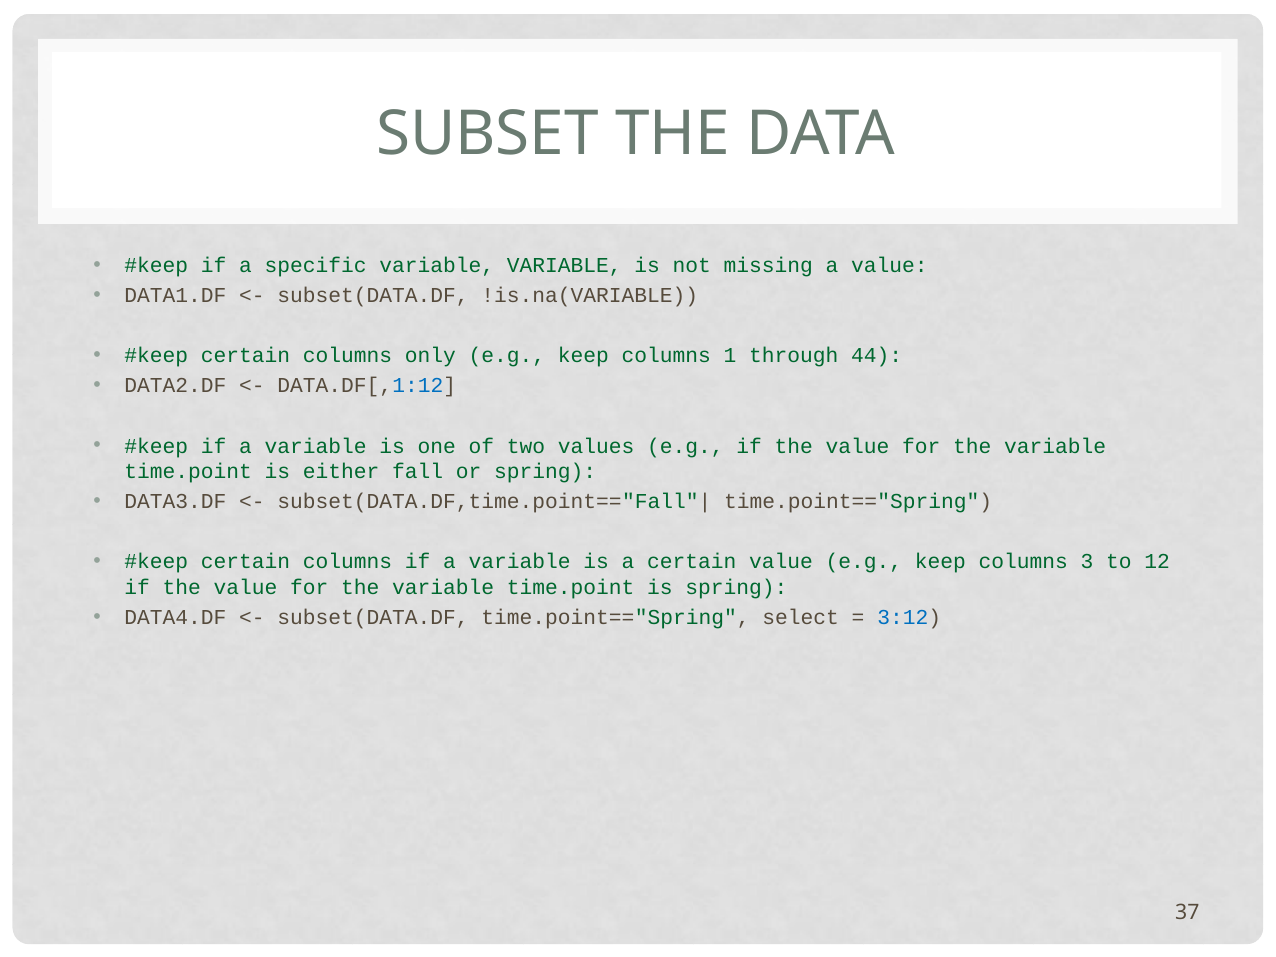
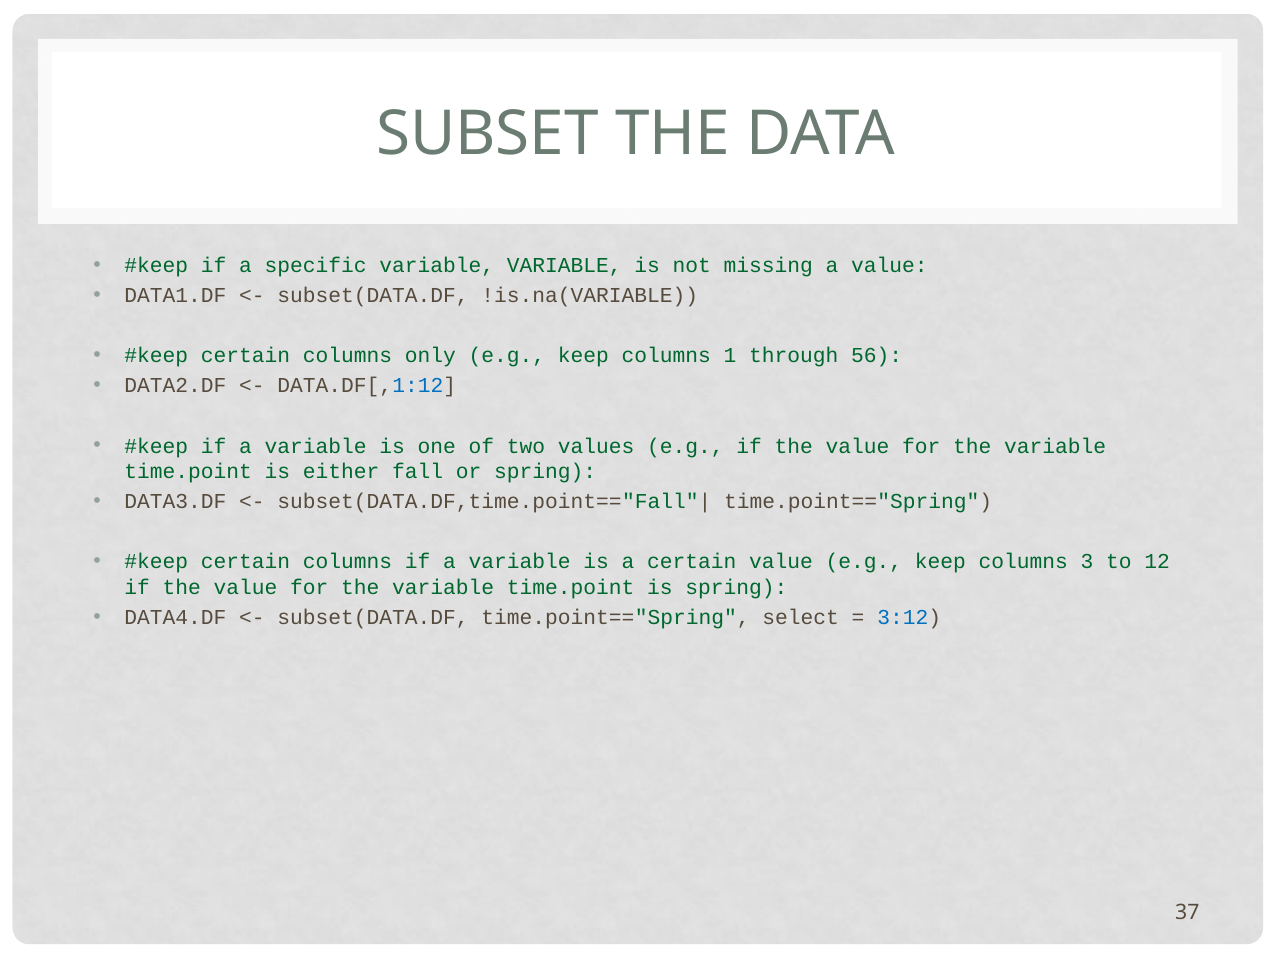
44: 44 -> 56 (877, 356)
